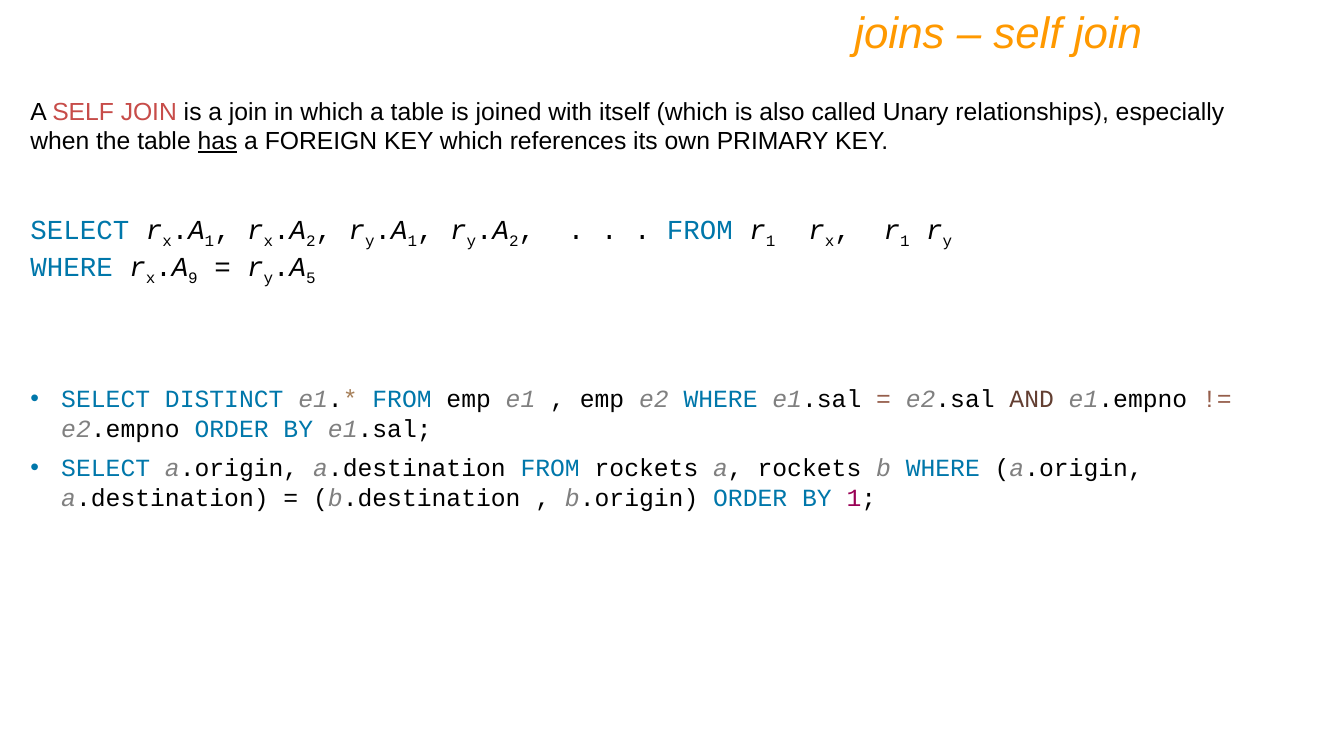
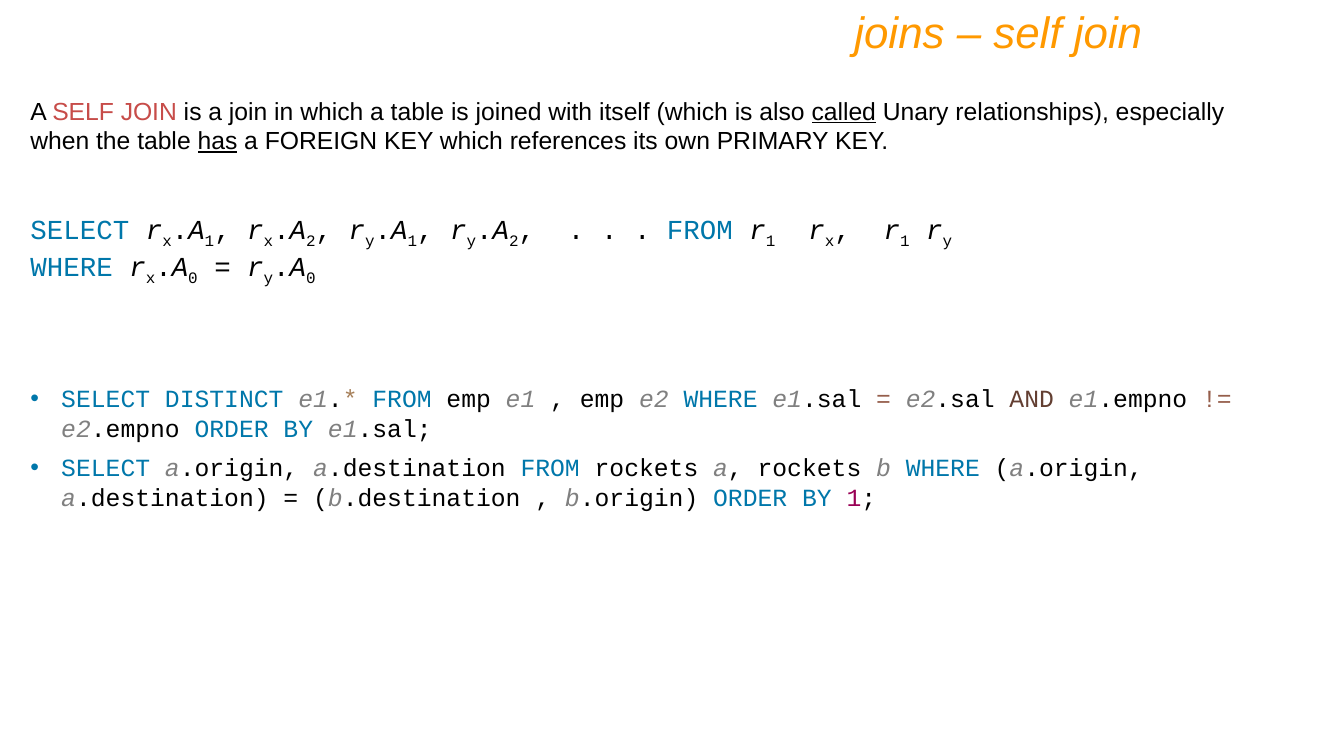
called underline: none -> present (844, 112)
9: 9 -> 0 (193, 278)
5: 5 -> 0 (311, 278)
